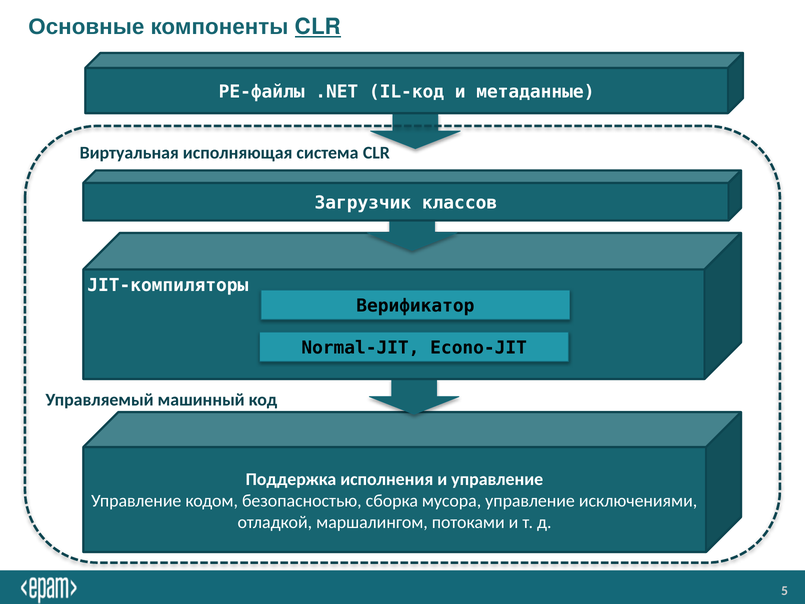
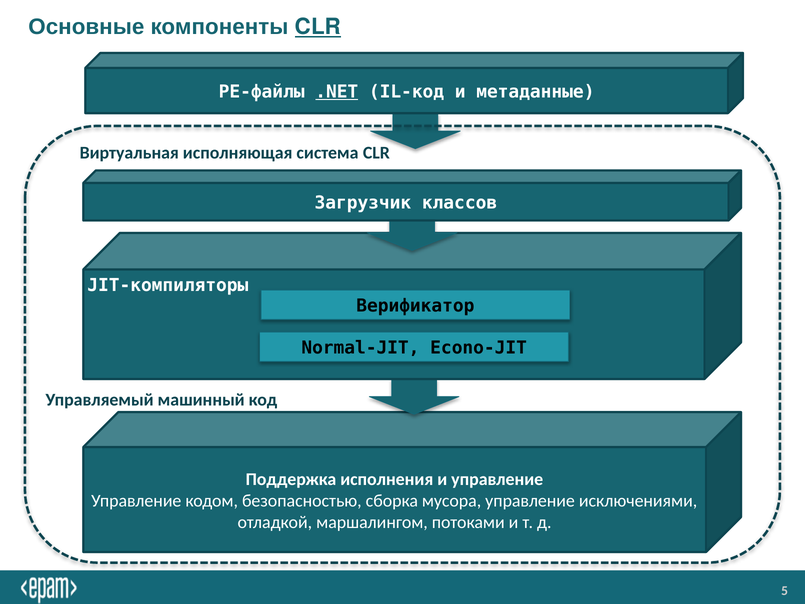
.NET underline: none -> present (337, 92)
